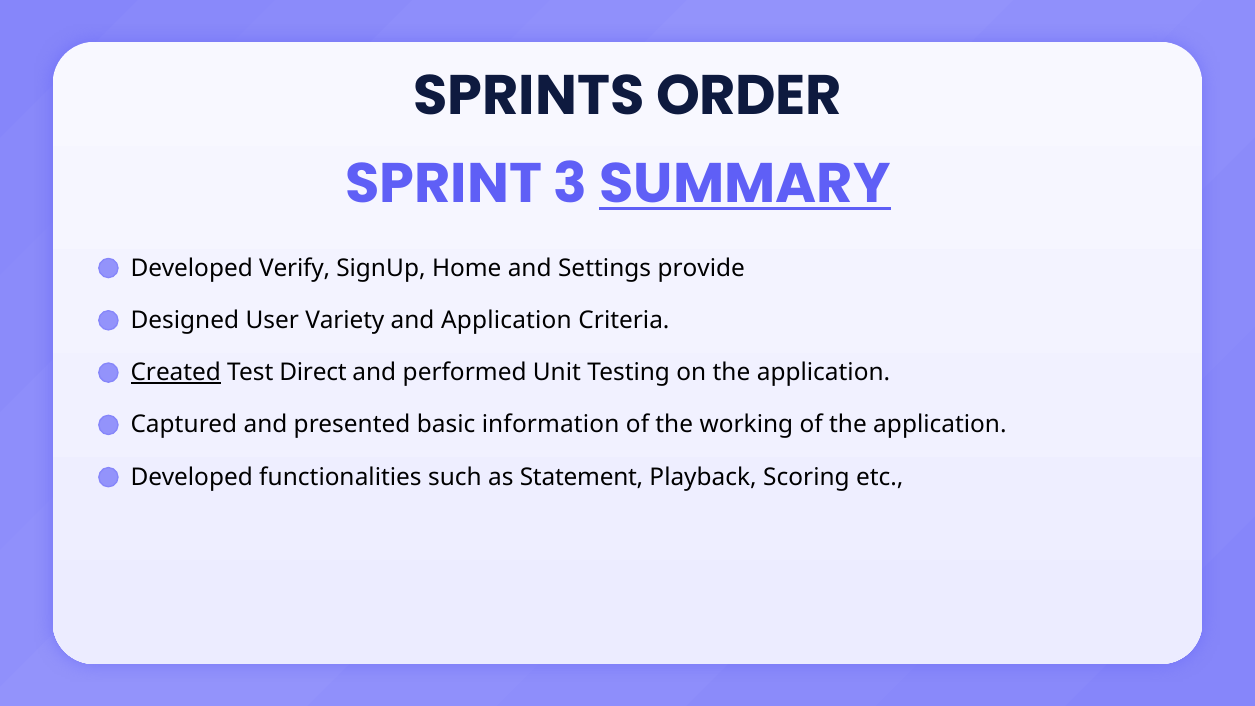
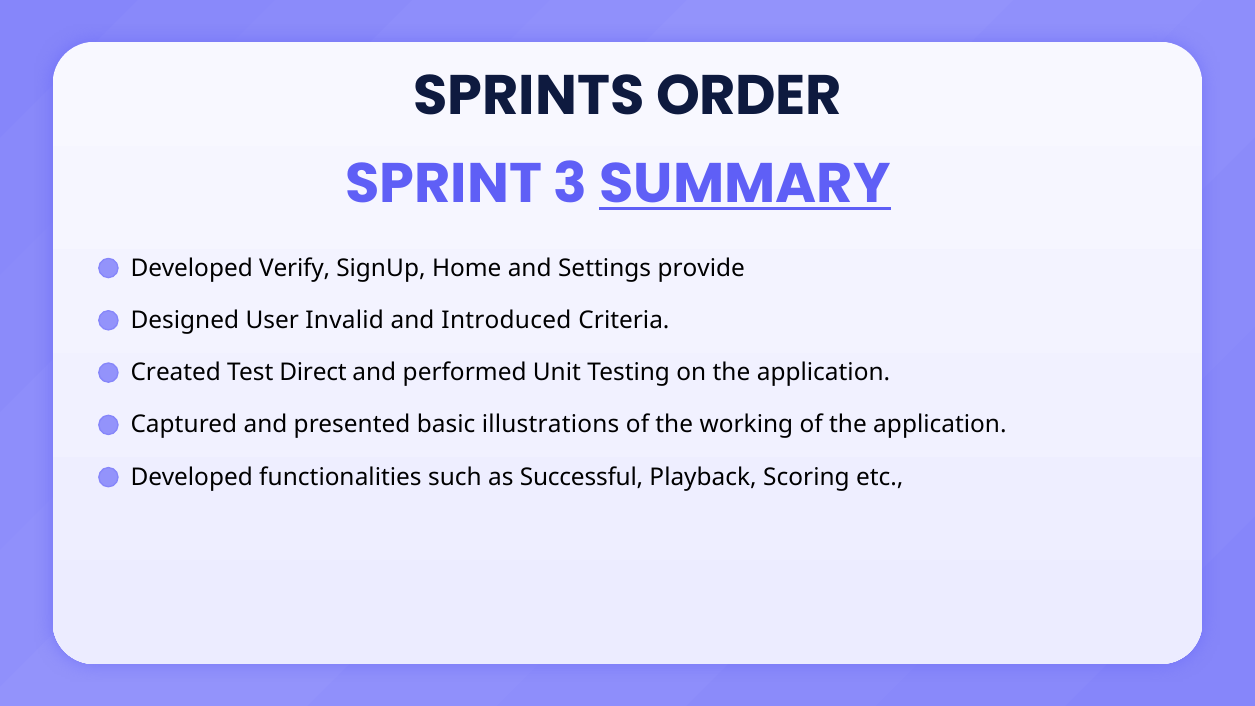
Variety: Variety -> Invalid (345, 320)
and Application: Application -> Introduced (506, 320)
Created underline: present -> none (176, 373)
information: information -> illustrations (551, 425)
Statement: Statement -> Successful (582, 477)
